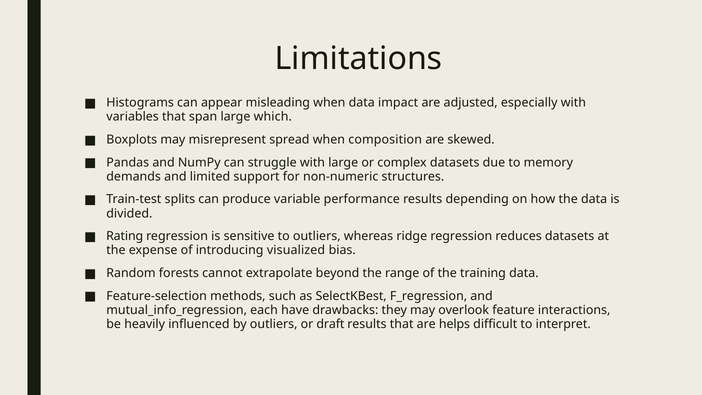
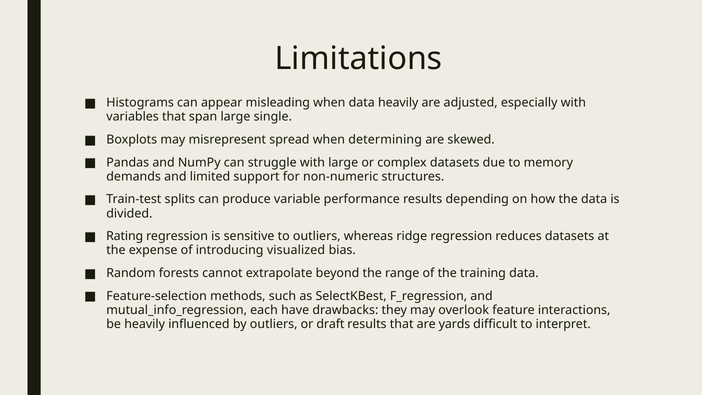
data impact: impact -> heavily (398, 103)
which: which -> single (273, 117)
composition: composition -> determining (385, 140)
helps: helps -> yards (455, 324)
